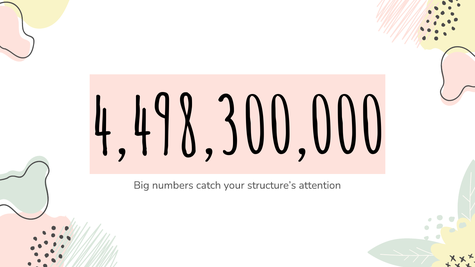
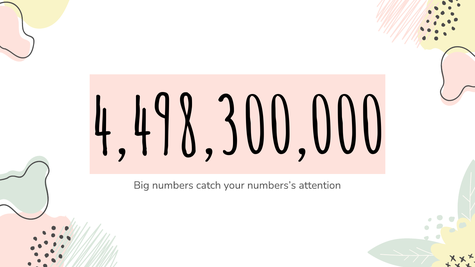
structure’s: structure’s -> numbers’s (272, 185)
